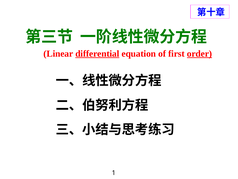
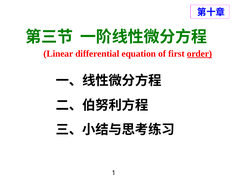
differential underline: present -> none (97, 54)
